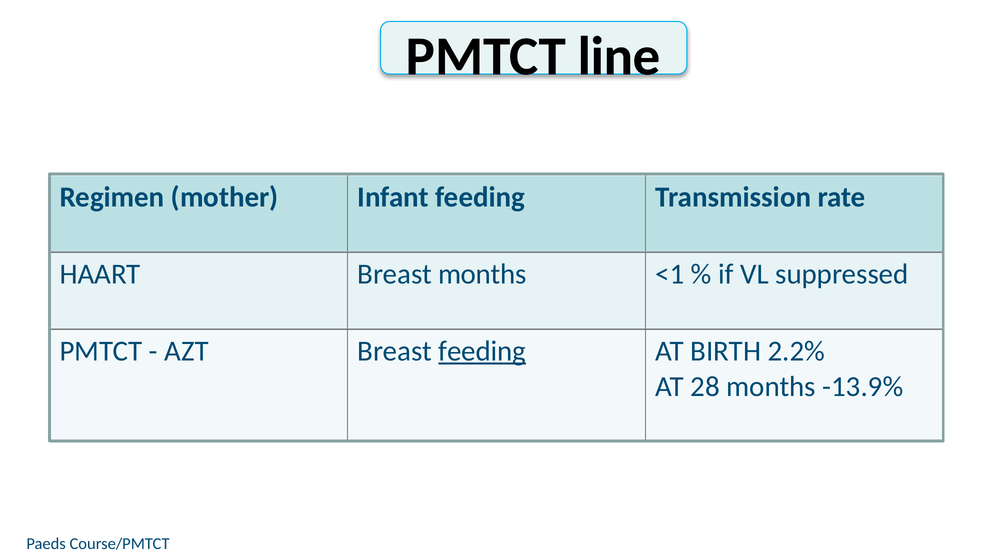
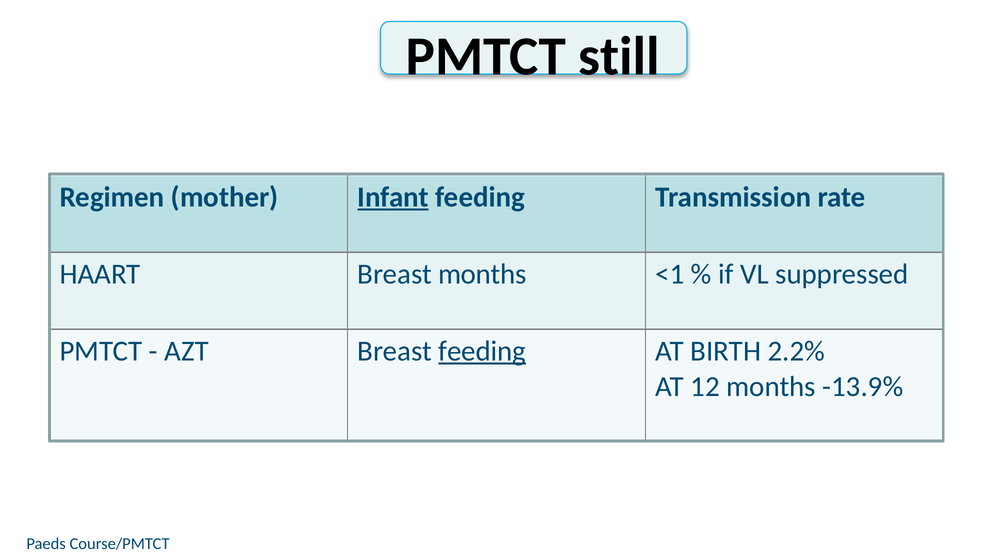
line: line -> still (619, 56)
Infant underline: none -> present (393, 197)
28: 28 -> 12 (705, 386)
